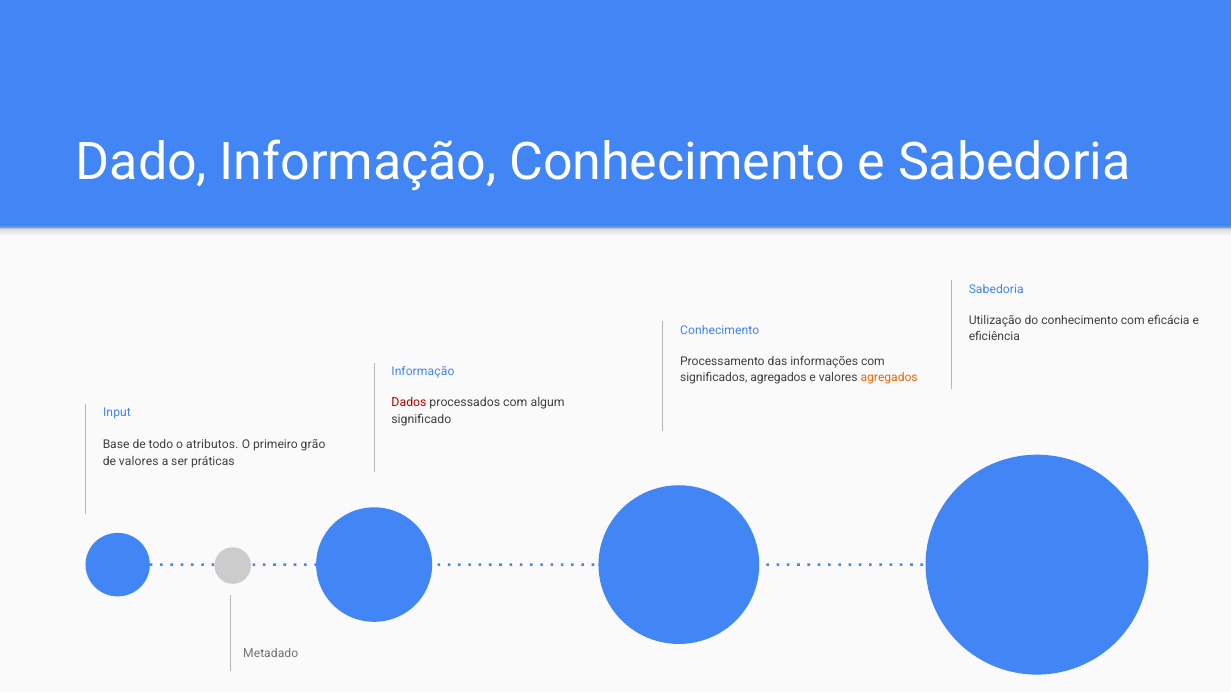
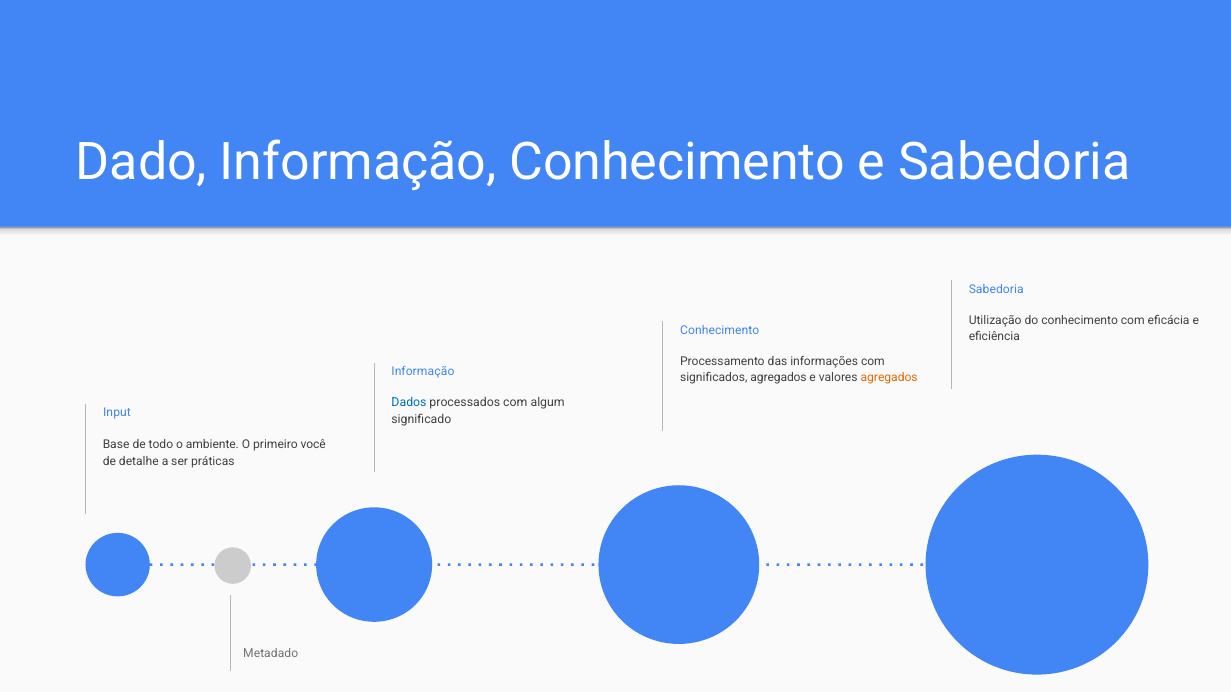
Dados colour: red -> blue (409, 403)
atributos: atributos -> ambiente (212, 445)
grão: grão -> você (313, 445)
de valores: valores -> detalhe (139, 462)
